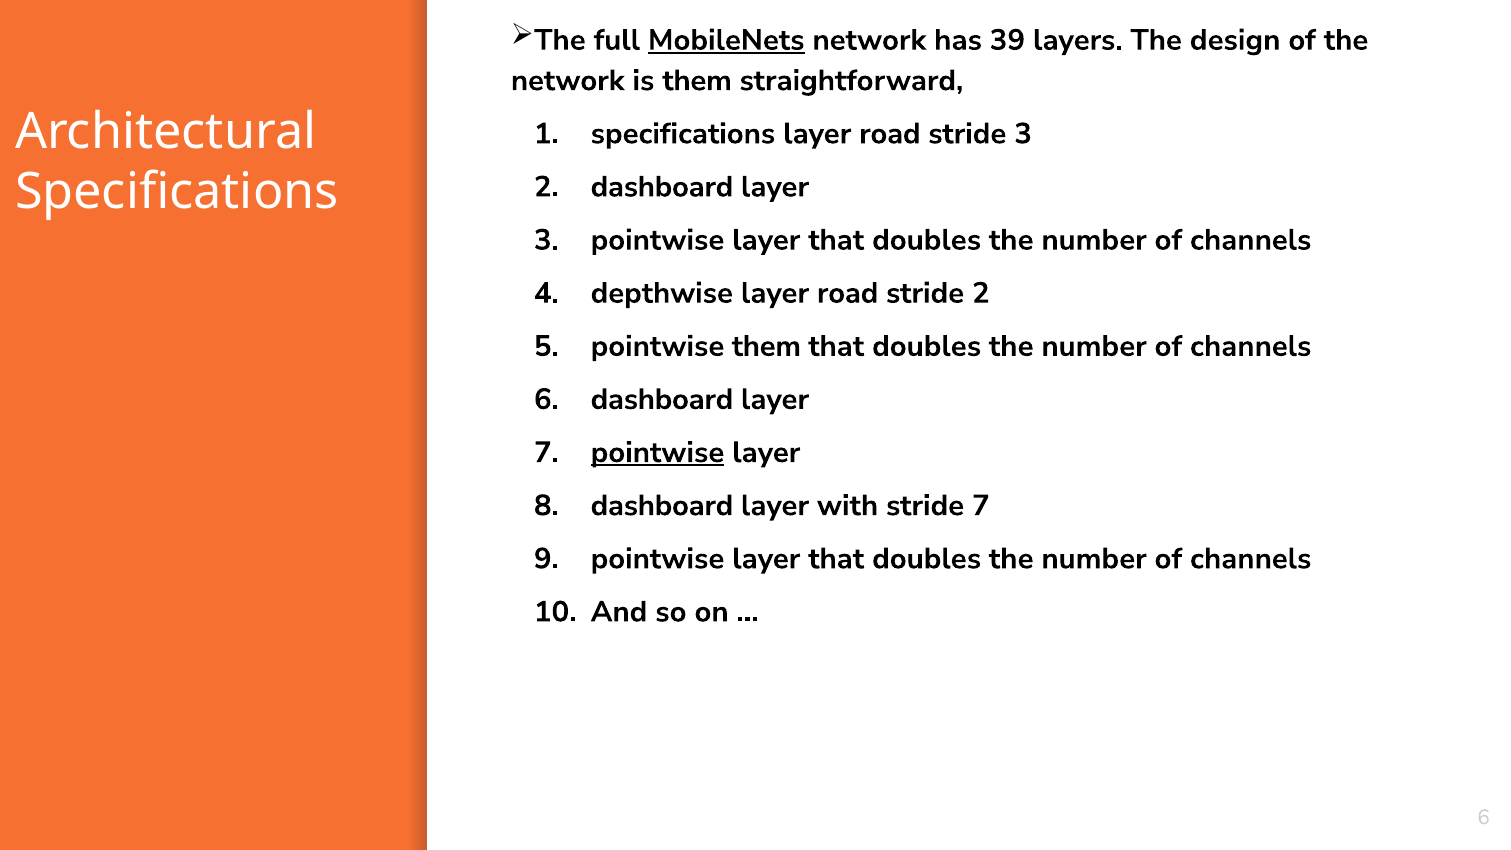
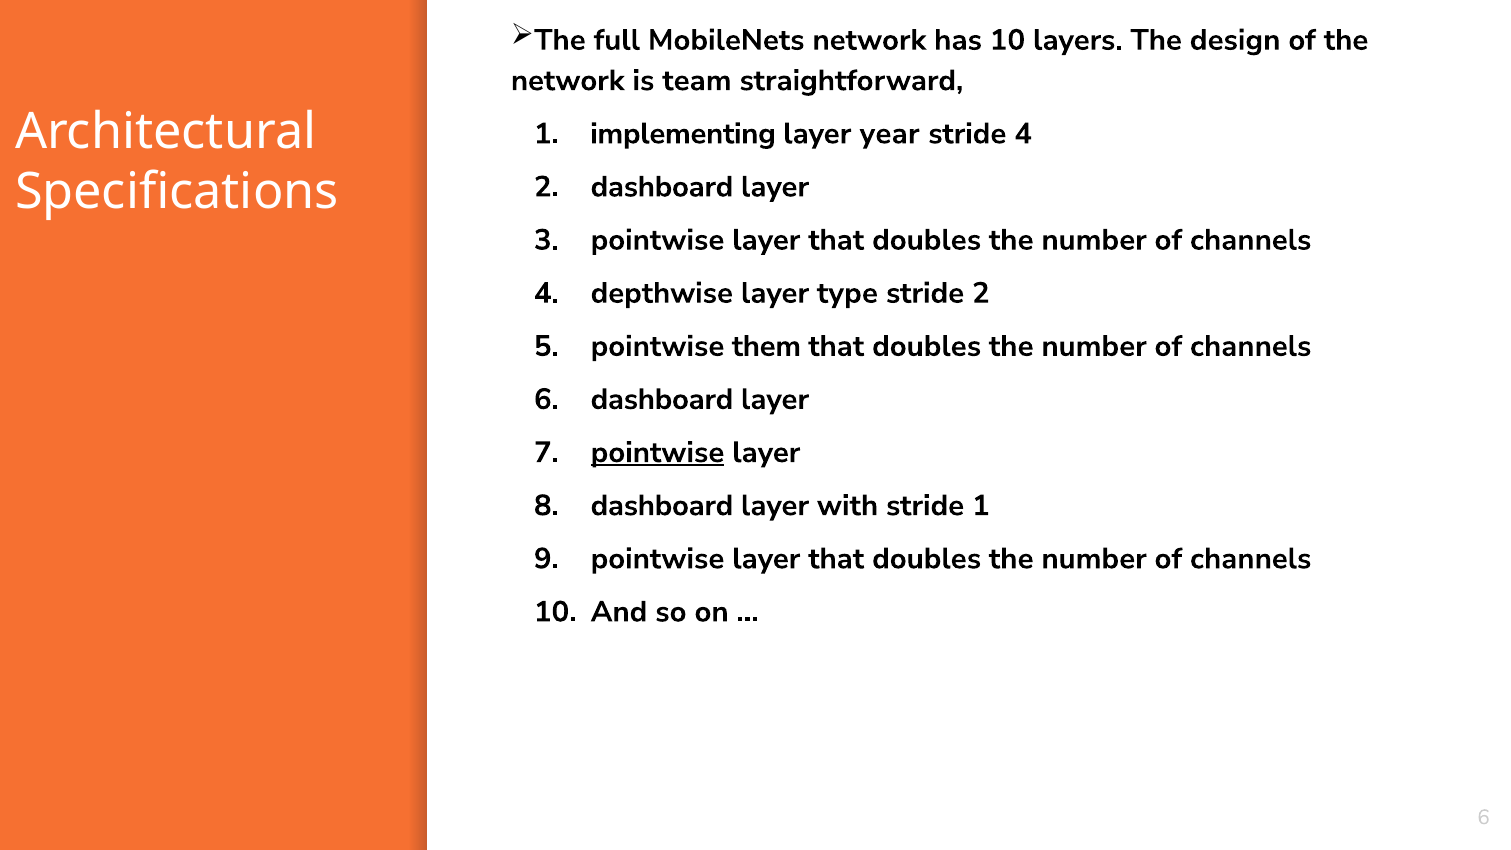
MobileNets underline: present -> none (726, 40)
has 39: 39 -> 10 (1007, 40)
is them: them -> team (697, 81)
specifications: specifications -> implementing (683, 134)
road: road -> year (890, 134)
stride 3: 3 -> 4 (1023, 134)
depthwise layer road: road -> type (847, 293)
stride 7: 7 -> 1 (981, 506)
